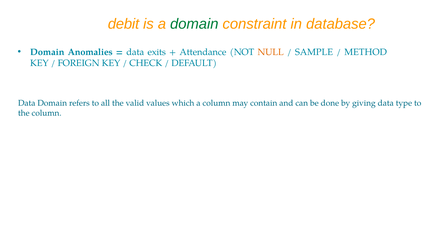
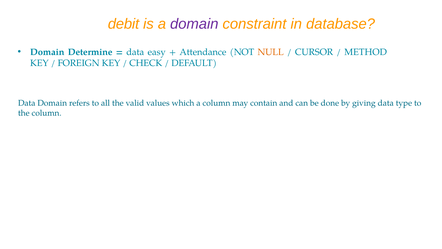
domain colour: green -> purple (194, 24)
Anomalies: Anomalies -> Determine (90, 52)
exits: exits -> easy (157, 52)
SAMPLE: SAMPLE -> CURSOR (314, 52)
